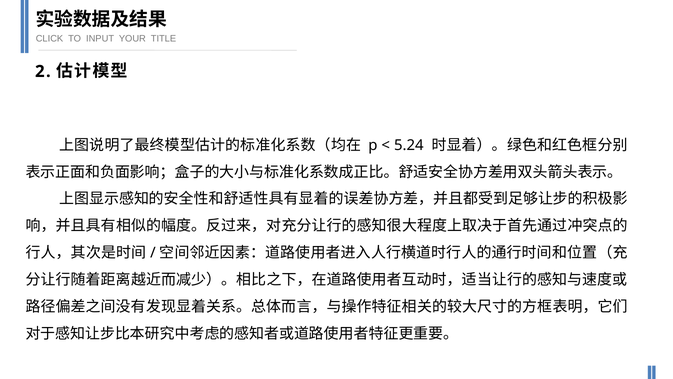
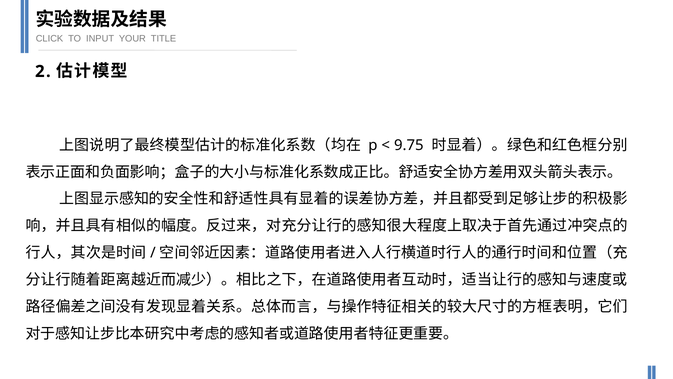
5.24: 5.24 -> 9.75 (409, 145)
